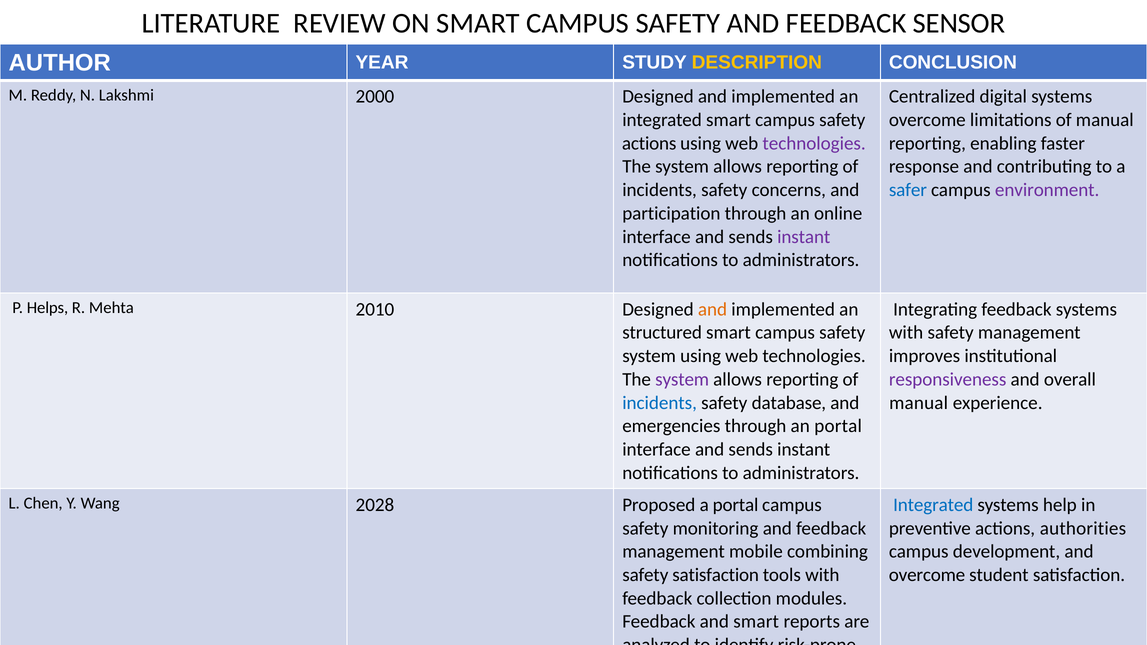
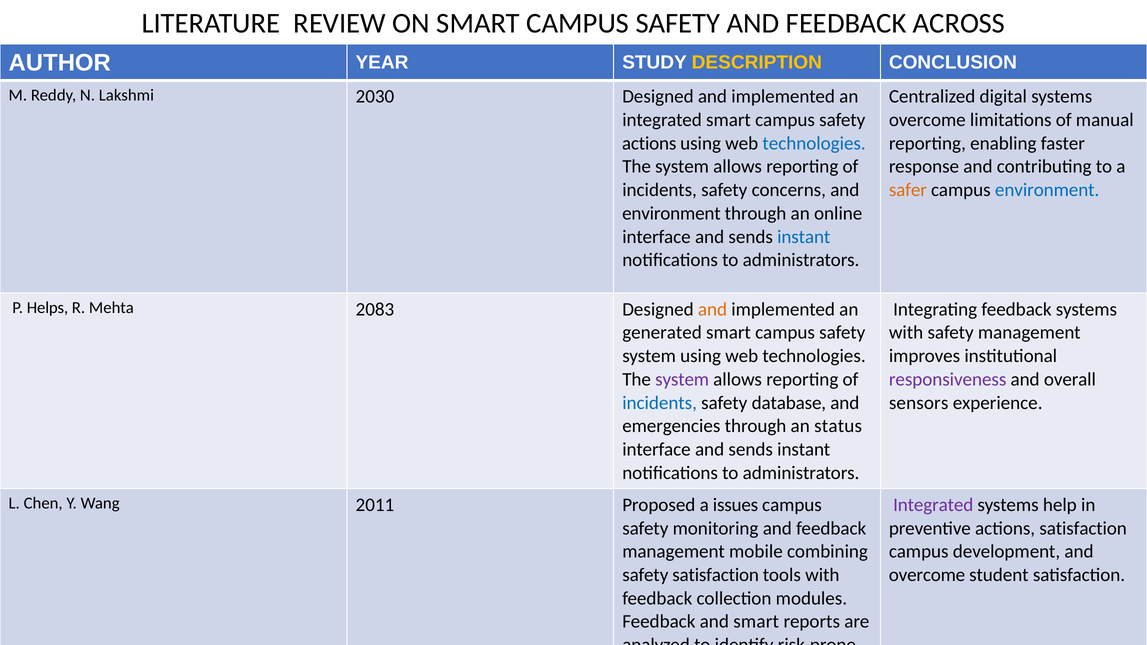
SENSOR: SENSOR -> ACROSS (959, 23)
2000: 2000 -> 2030 (375, 97)
technologies colour: purple -> blue (814, 143)
safer colour: blue -> orange (908, 190)
environment colour: purple -> blue (1047, 190)
participation: participation -> environment (671, 213)
instant colour: purple -> blue (804, 237)
2010: 2010 -> 2083 (375, 309)
structured: structured -> generated (662, 333)
manual: manual -> sensors (919, 403)
an portal: portal -> status (838, 426)
2028: 2028 -> 2011 (375, 505)
a portal: portal -> issues (736, 505)
Integrated colour: blue -> purple (933, 505)
actions authorities: authorities -> satisfaction (1083, 528)
